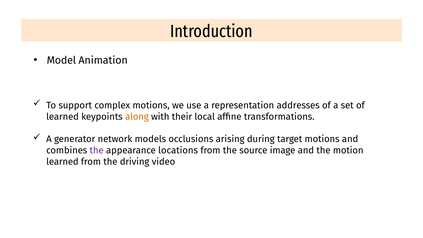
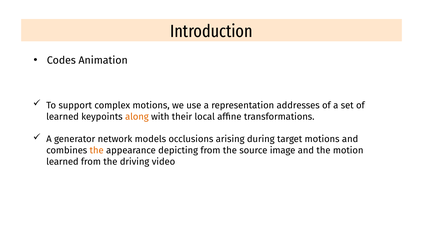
Model: Model -> Codes (61, 60)
the colour: purple -> orange (97, 150)
locations: locations -> depicting (178, 150)
